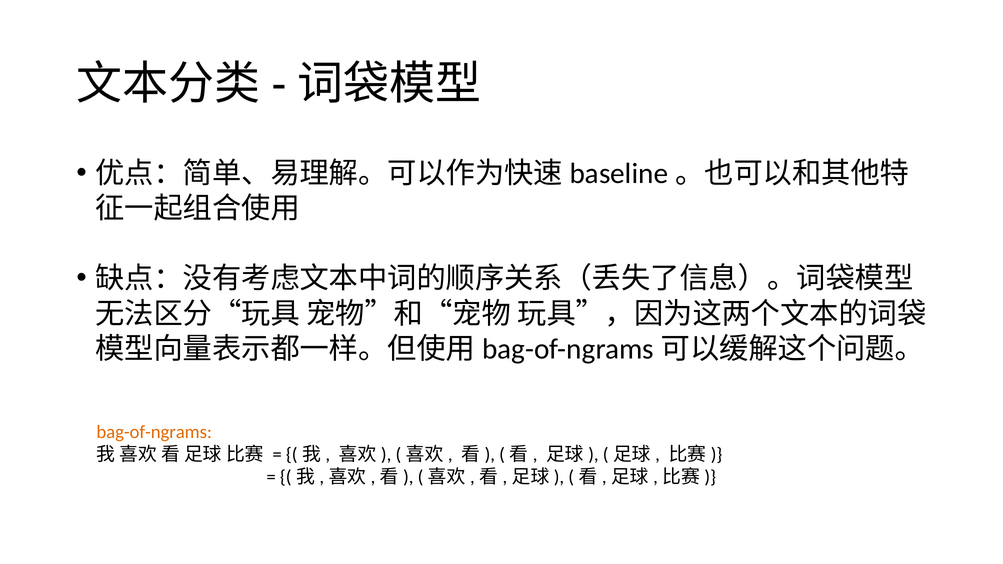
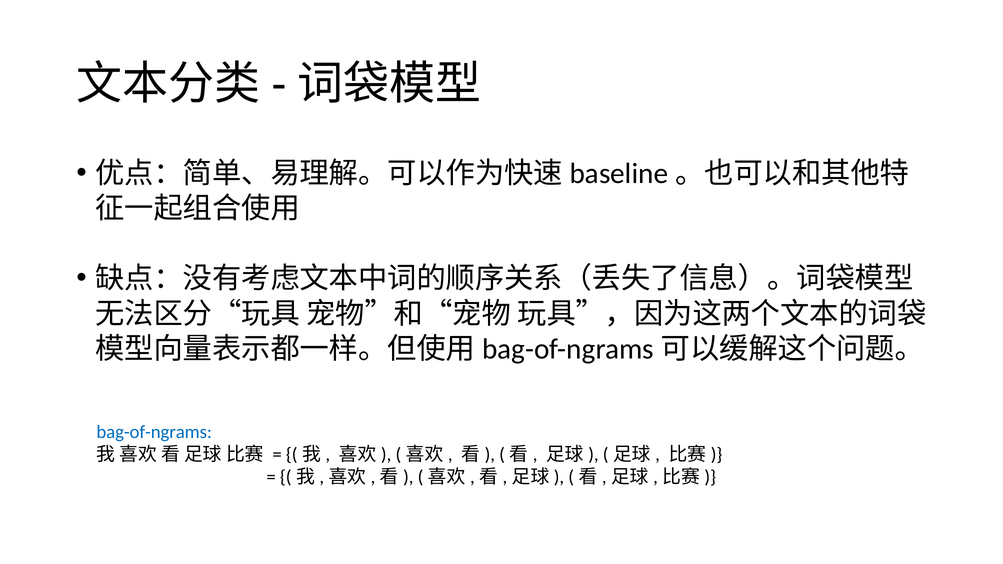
bag-of-ngrams colour: orange -> blue (154, 432)
